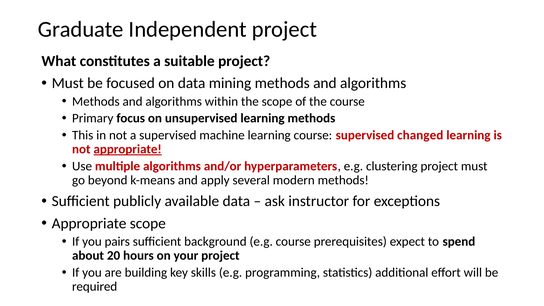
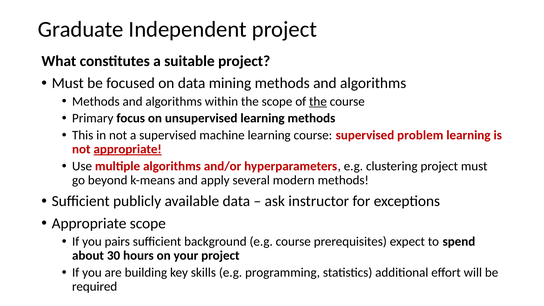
the underline: none -> present (318, 101)
changed: changed -> problem (420, 135)
20: 20 -> 30 (114, 256)
